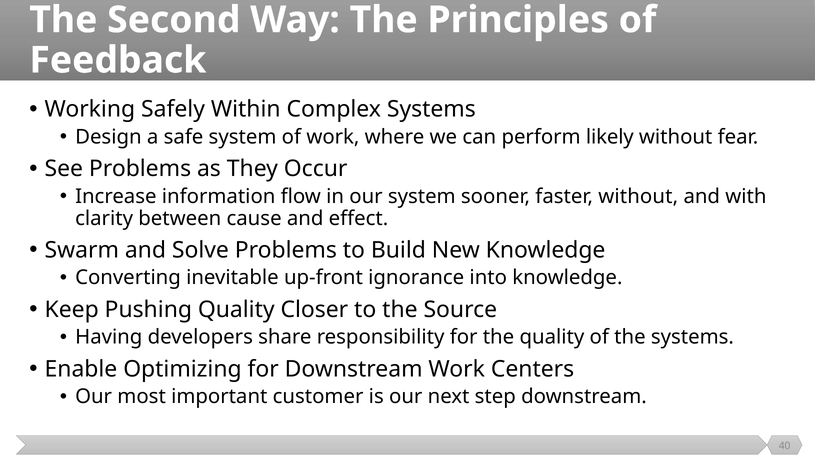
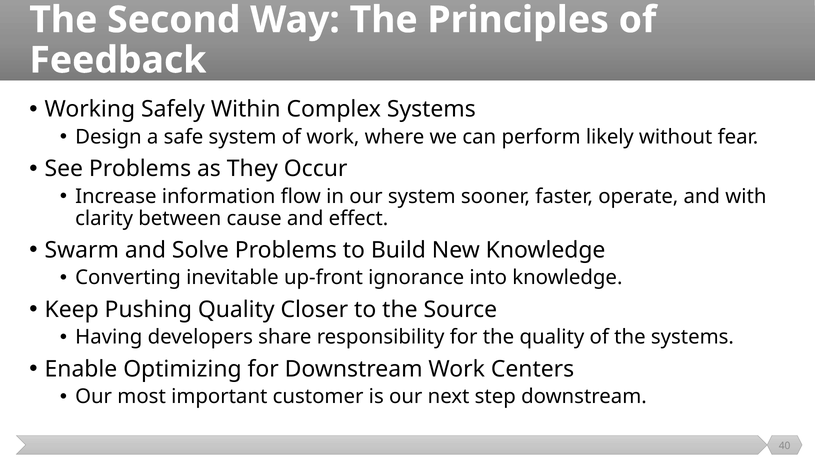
faster without: without -> operate (638, 197)
